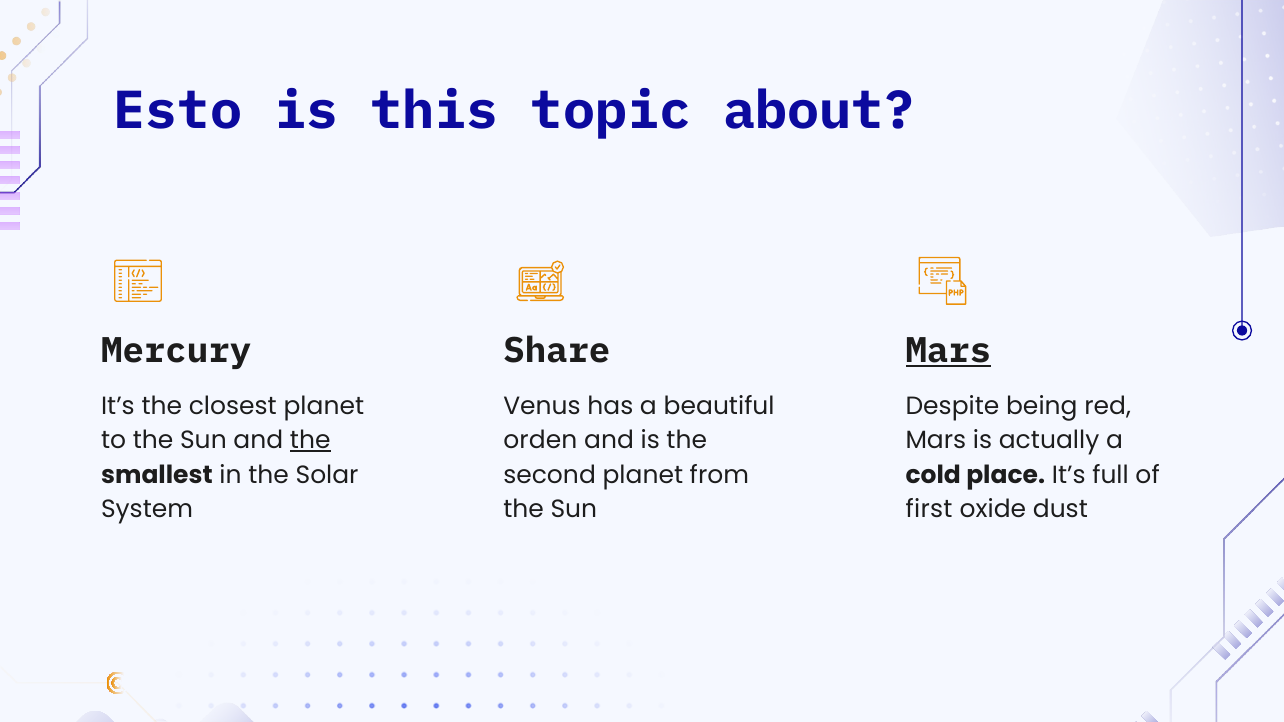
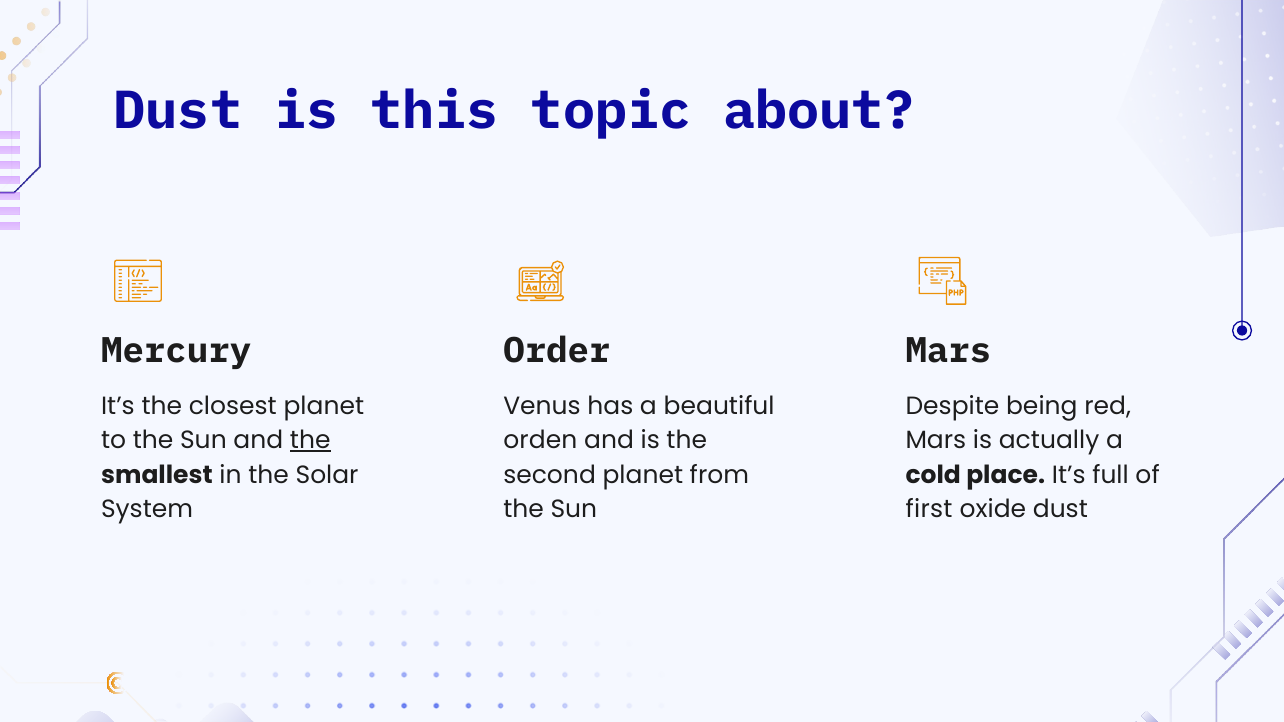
Esto: Esto -> Dust (178, 111)
Share: Share -> Order (557, 351)
Mars underline: present -> none (948, 351)
